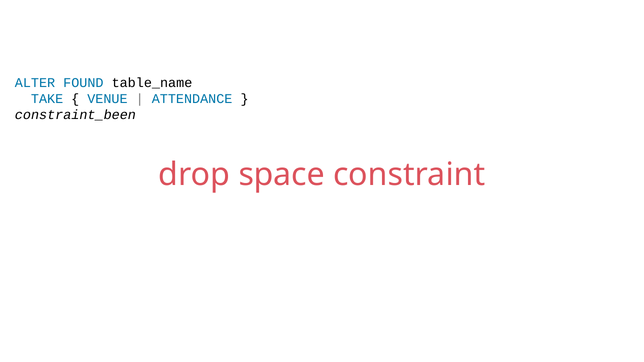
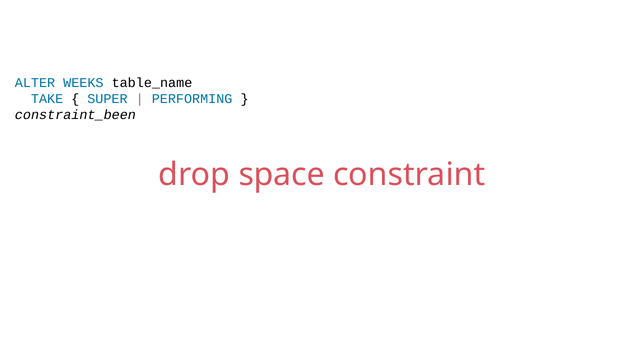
FOUND: FOUND -> WEEKS (83, 83)
VENUE: VENUE -> SUPER (107, 99)
ATTENDANCE: ATTENDANCE -> PERFORMING (192, 99)
